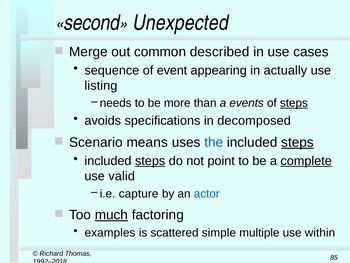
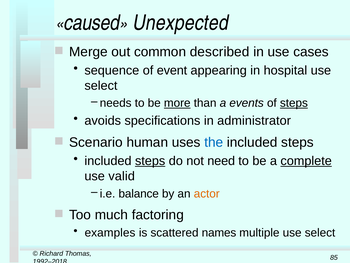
second: second -> caused (92, 23)
actually: actually -> hospital (285, 70)
listing: listing -> select (101, 85)
more underline: none -> present (177, 103)
decomposed: decomposed -> administrator (254, 120)
means: means -> human (147, 142)
steps underline: present -> none (297, 142)
point: point -> need (221, 161)
capture: capture -> balance (139, 193)
actor colour: blue -> orange (207, 193)
much underline: present -> none (111, 214)
simple: simple -> names (219, 232)
multiple use within: within -> select (320, 232)
